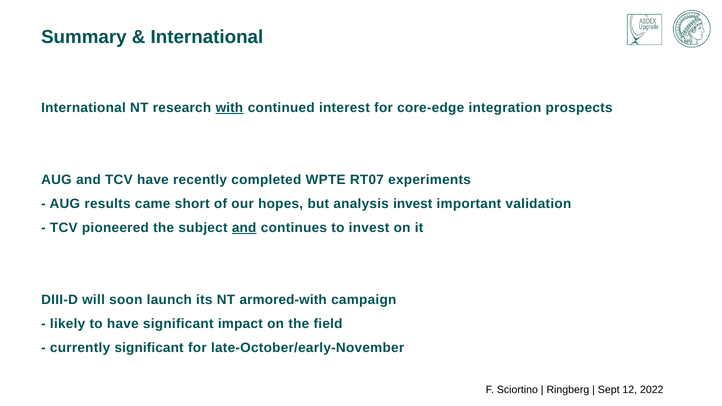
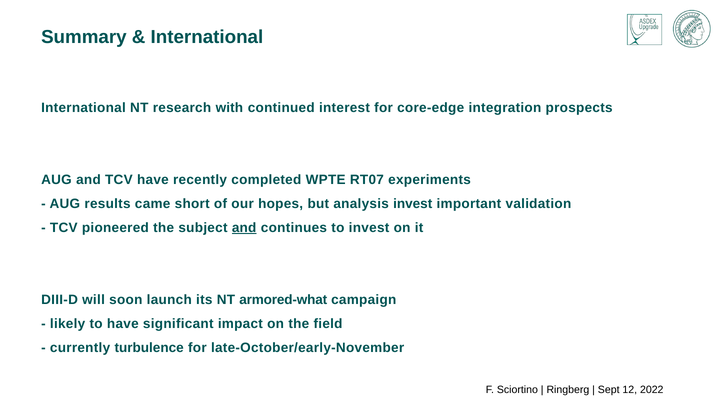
with underline: present -> none (229, 108)
armored-with: armored-with -> armored-what (283, 300)
currently significant: significant -> turbulence (149, 348)
